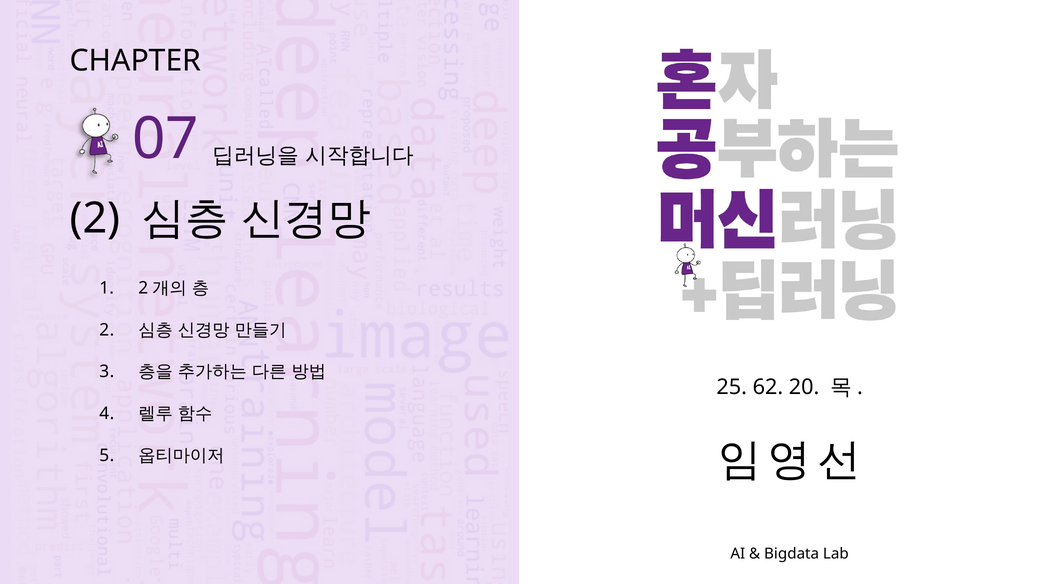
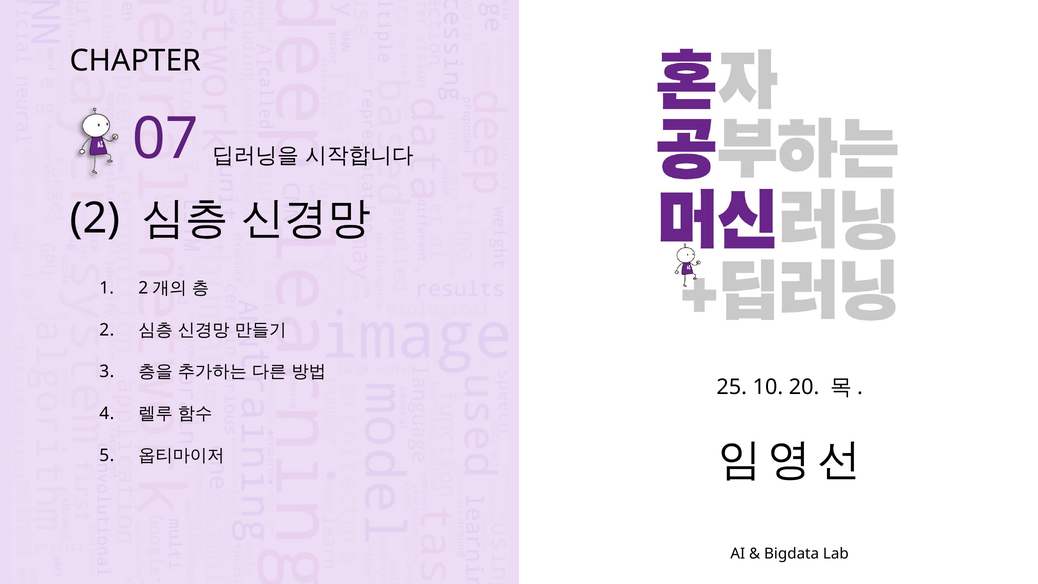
62: 62 -> 10 (768, 387)
